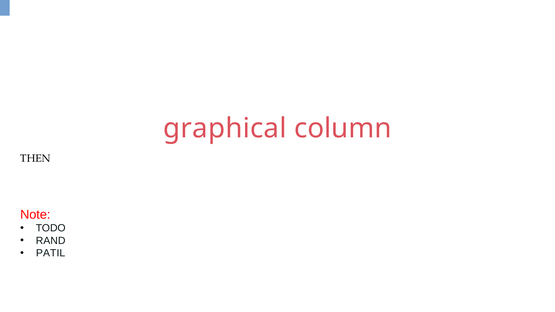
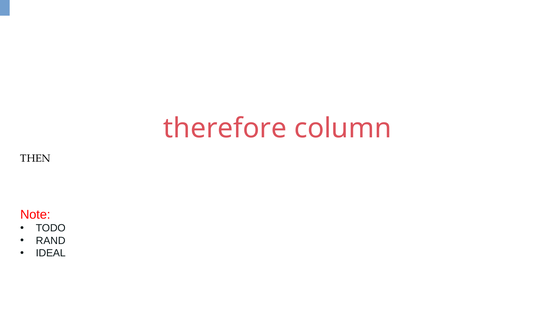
graphical: graphical -> therefore (225, 129)
PATIL: PATIL -> IDEAL (51, 253)
